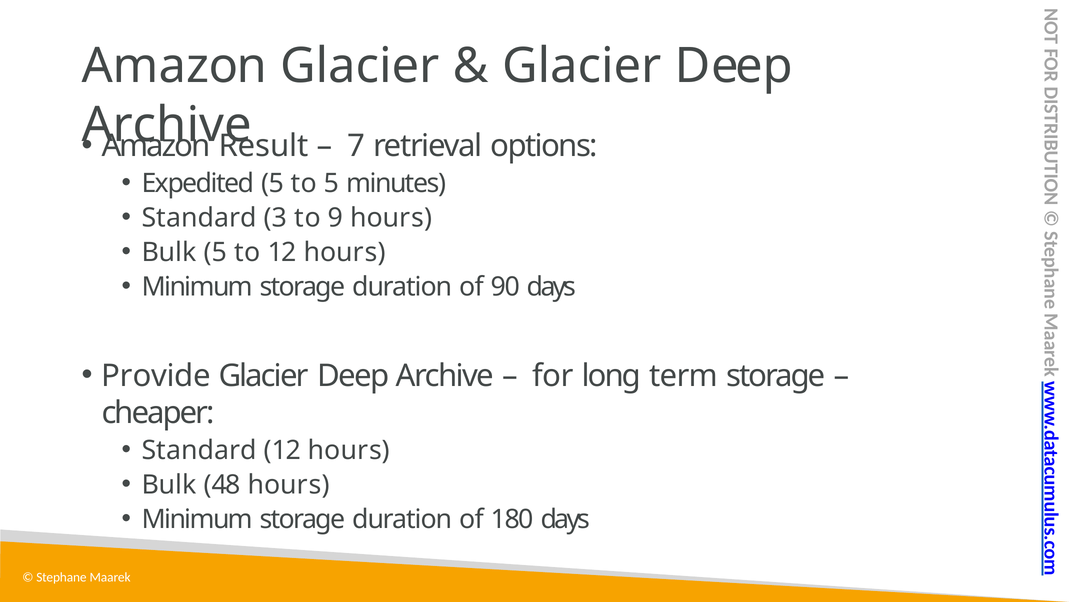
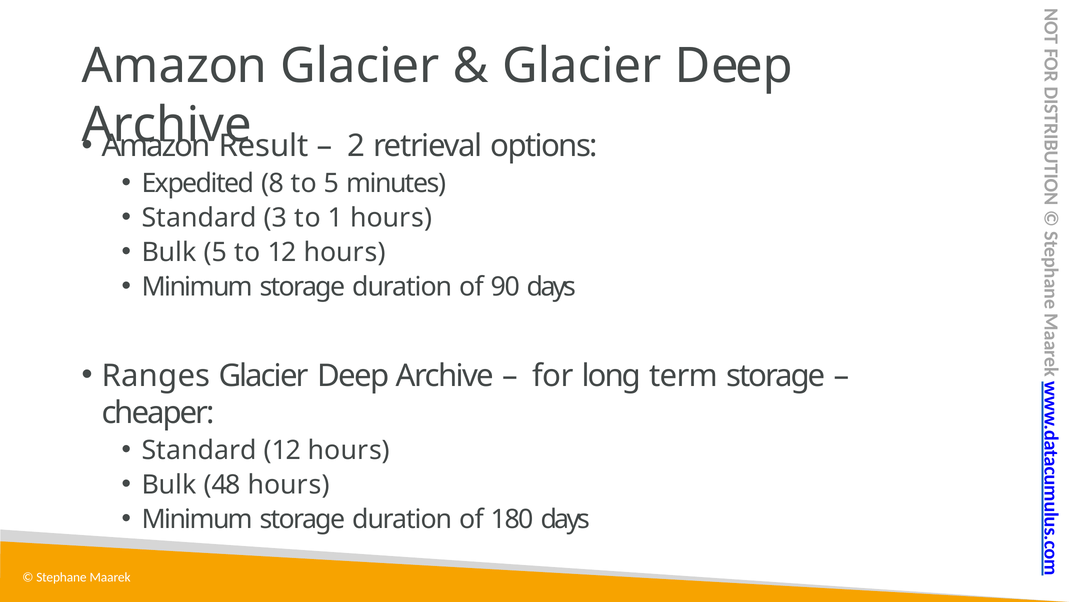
7: 7 -> 2 (356, 146)
Expedited 5: 5 -> 8 (273, 183)
9: 9 -> 1 (335, 218)
Provide: Provide -> Ranges (156, 375)
